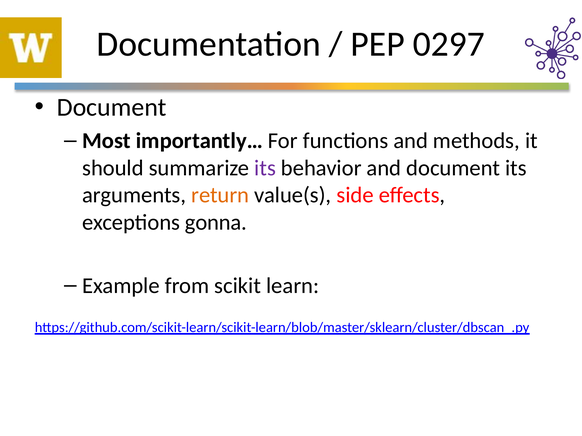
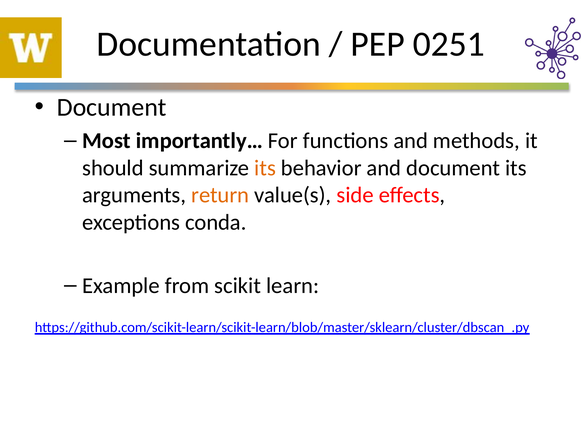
0297: 0297 -> 0251 (449, 44)
its colour: purple -> orange (265, 168)
gonna: gonna -> conda (216, 222)
